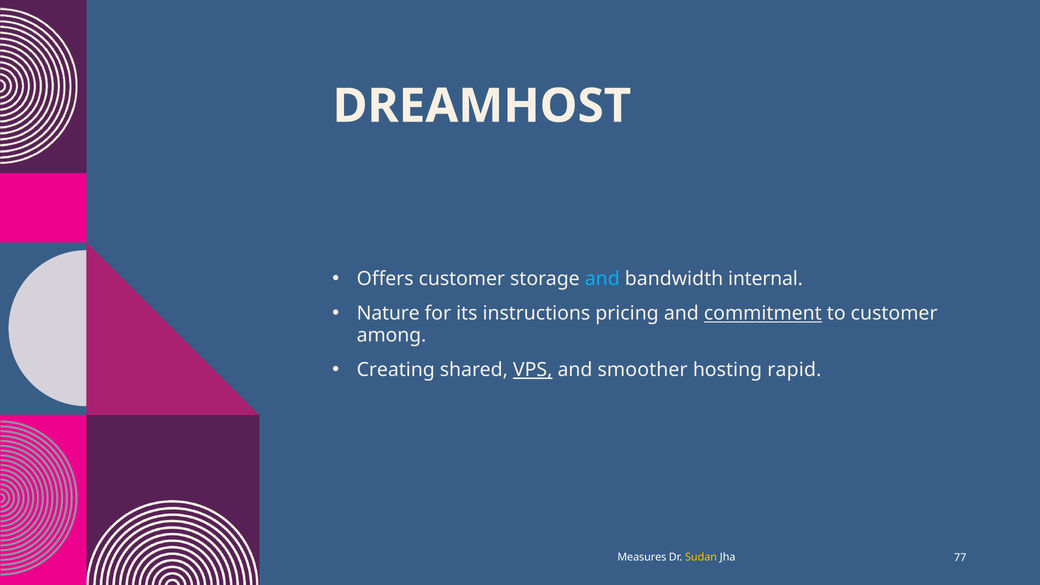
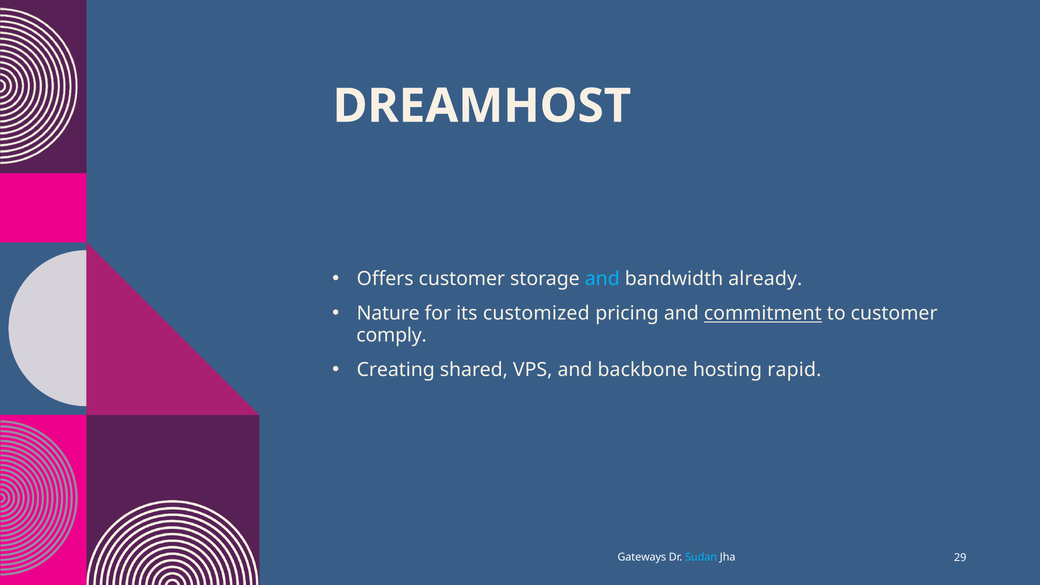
internal: internal -> already (765, 279)
instructions: instructions -> customized (536, 313)
among: among -> comply (392, 335)
VPS underline: present -> none (533, 370)
smoother: smoother -> backbone (643, 370)
Measures: Measures -> Gateways (642, 557)
Sudan colour: yellow -> light blue (701, 557)
77: 77 -> 29 (960, 558)
